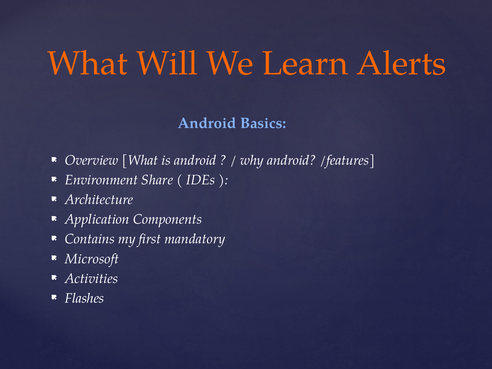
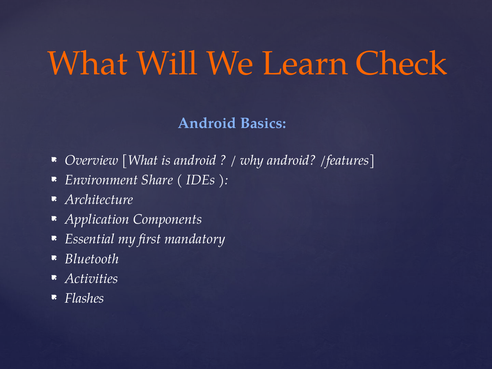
Alerts: Alerts -> Check (402, 64)
Contains: Contains -> Essential (90, 239)
Microsoft: Microsoft -> Bluetooth (92, 259)
